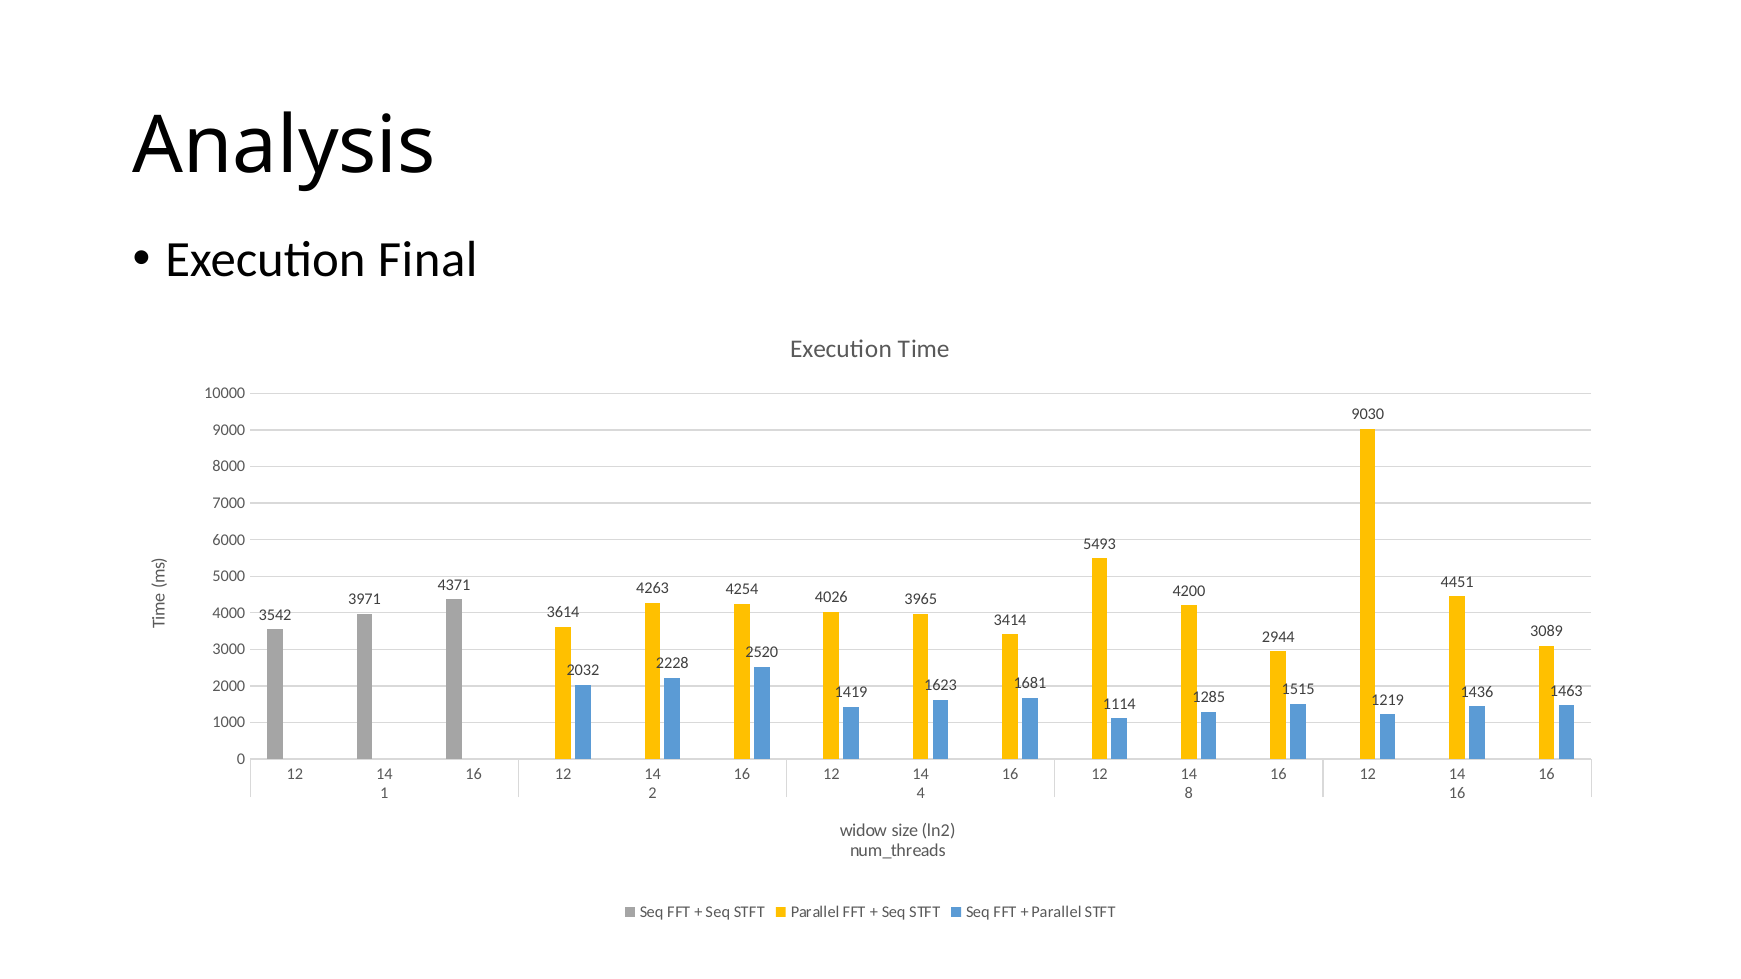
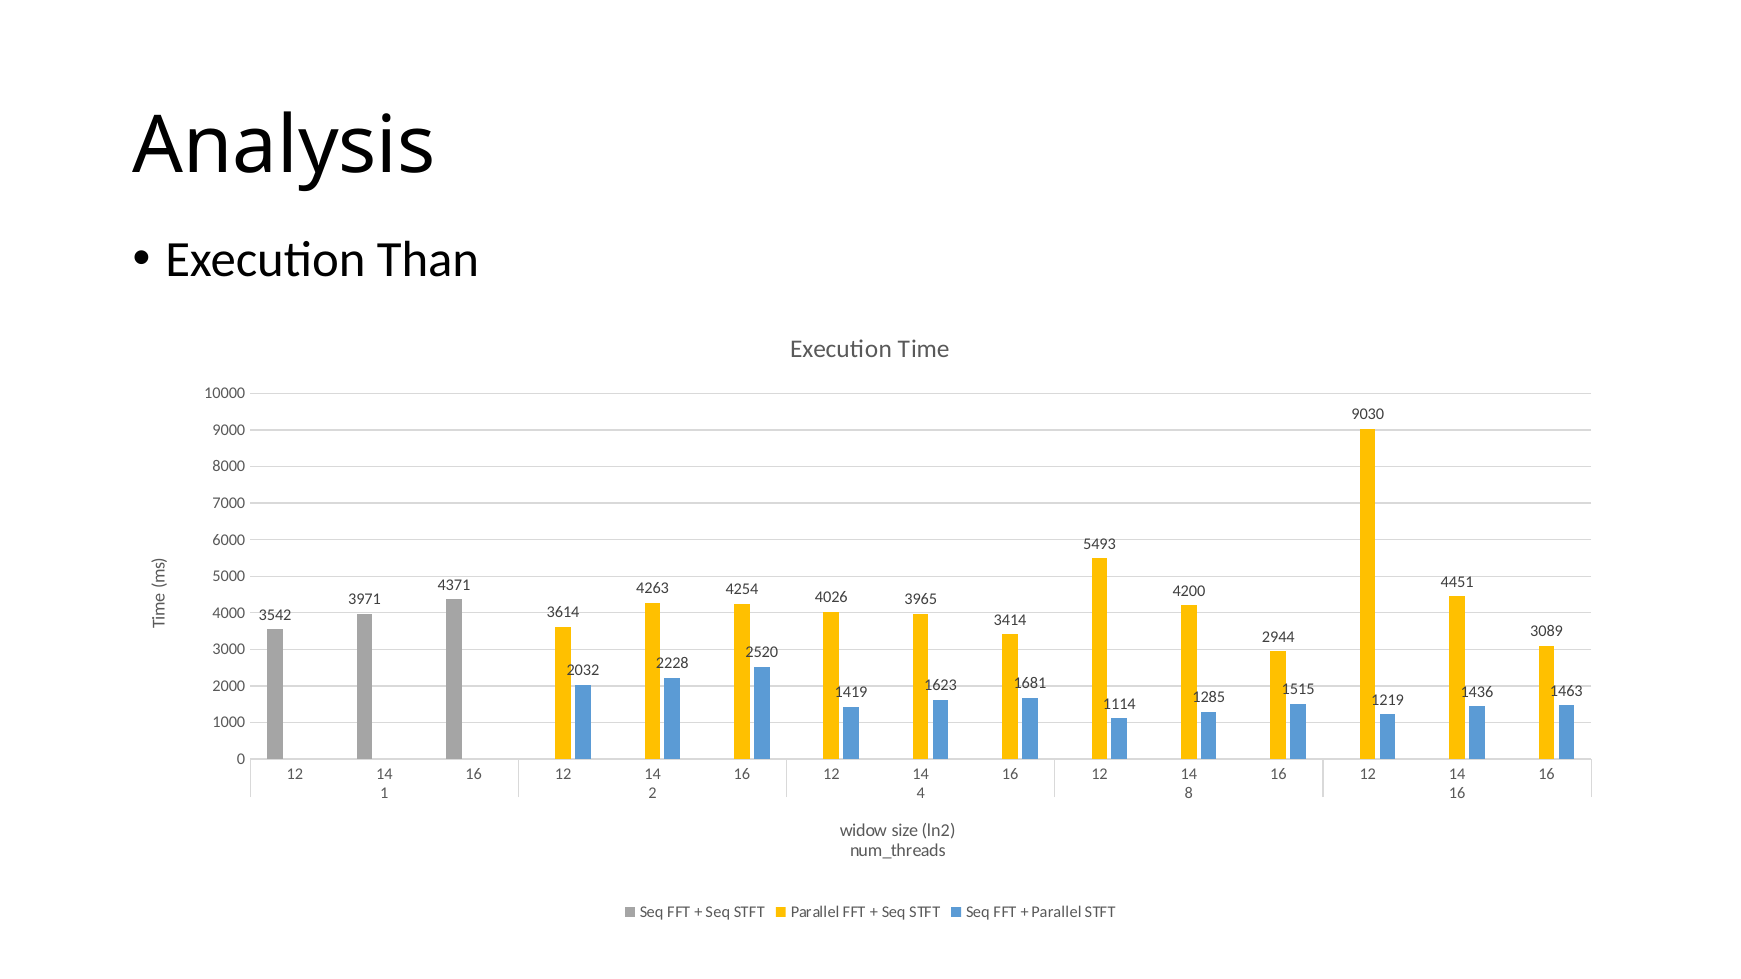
Final: Final -> Than (428, 260)
